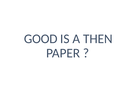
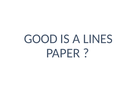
THEN: THEN -> LINES (98, 39)
